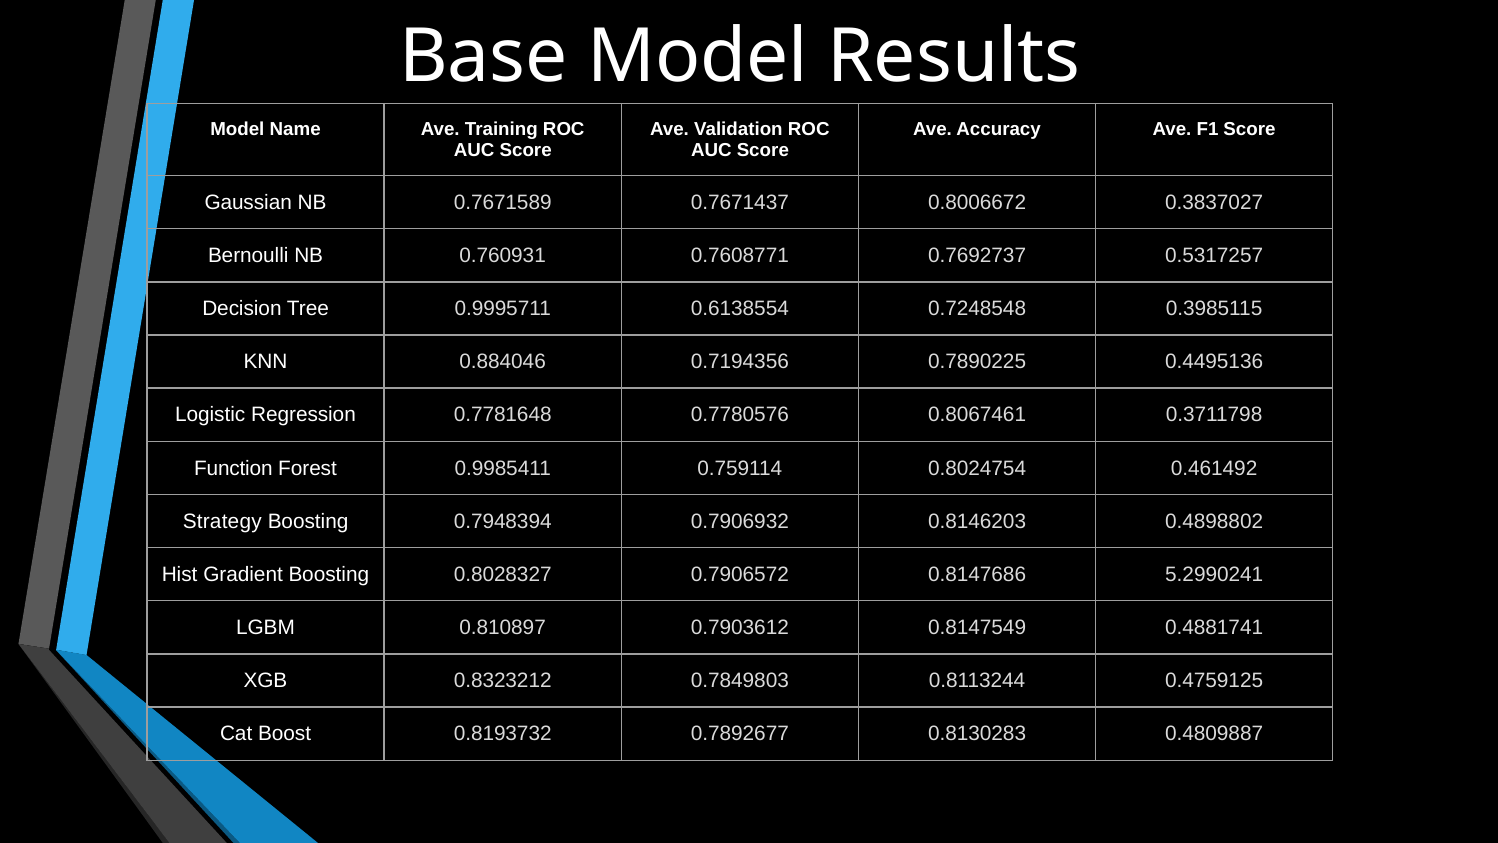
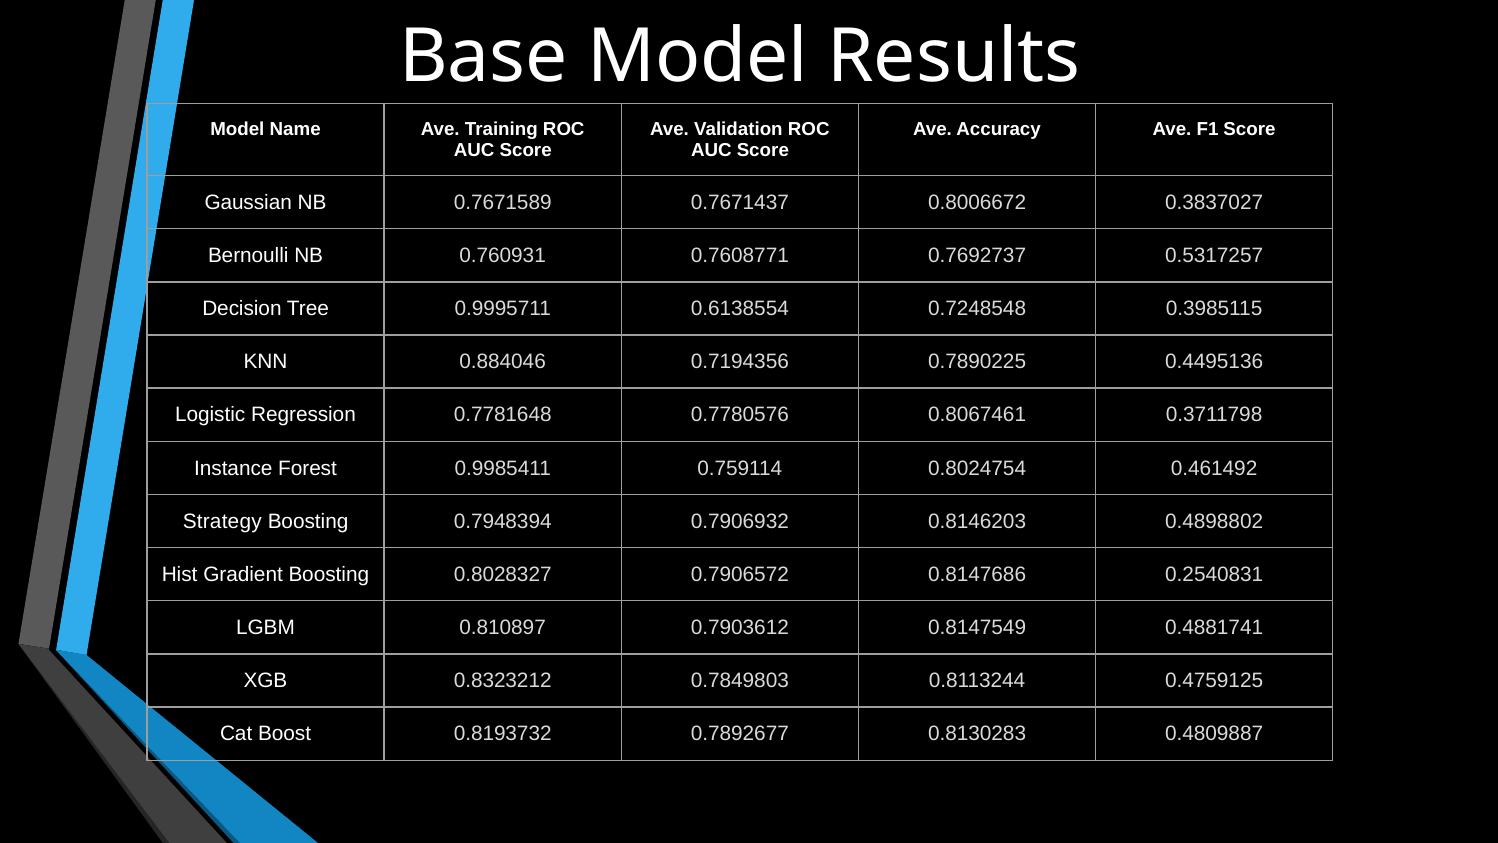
Function: Function -> Instance (233, 468)
5.2990241: 5.2990241 -> 0.2540831 (1214, 574)
